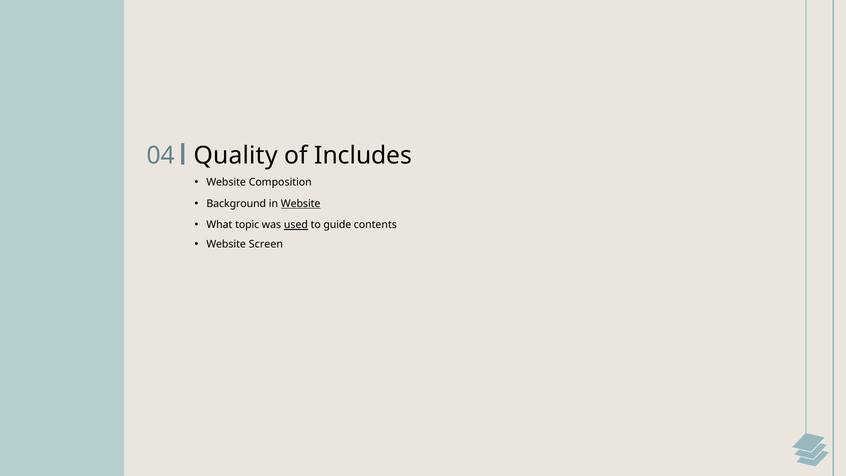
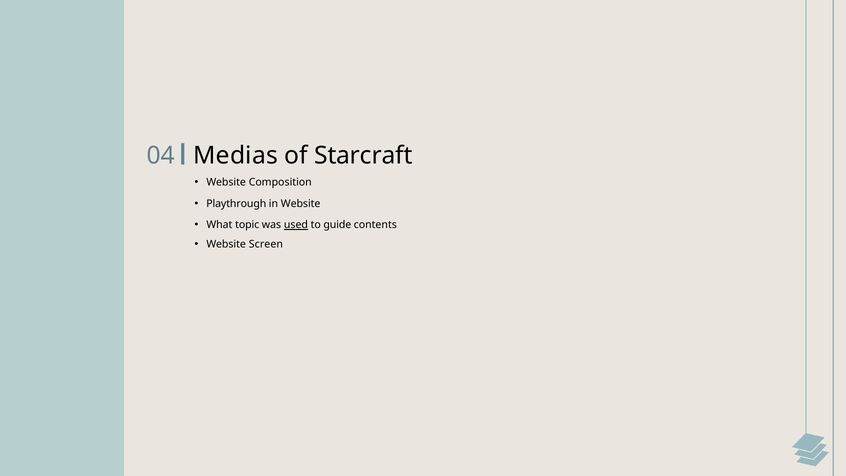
Quality: Quality -> Medias (236, 155)
Includes: Includes -> Starcraft (363, 155)
Background: Background -> Playthrough (236, 204)
Website underline: present -> none (301, 204)
